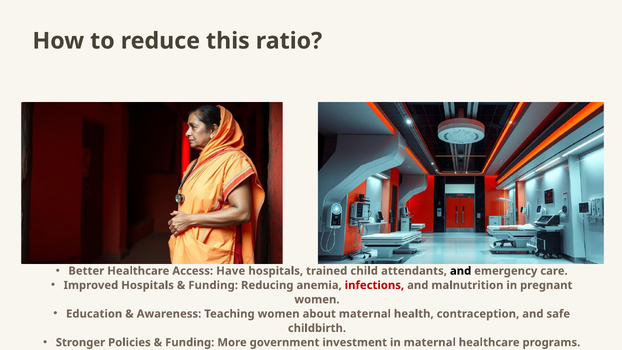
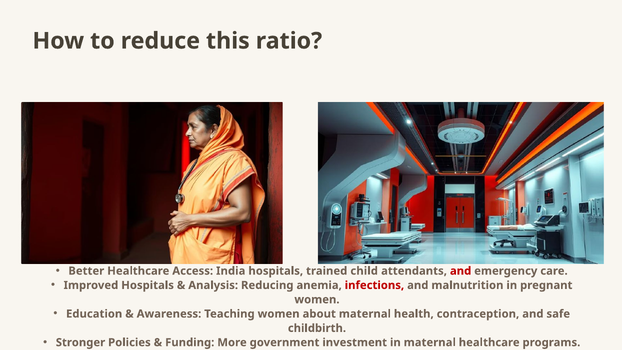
Have: Have -> India (231, 271)
and colour: black -> red (461, 271)
Funding: Funding -> Analysis (213, 285)
